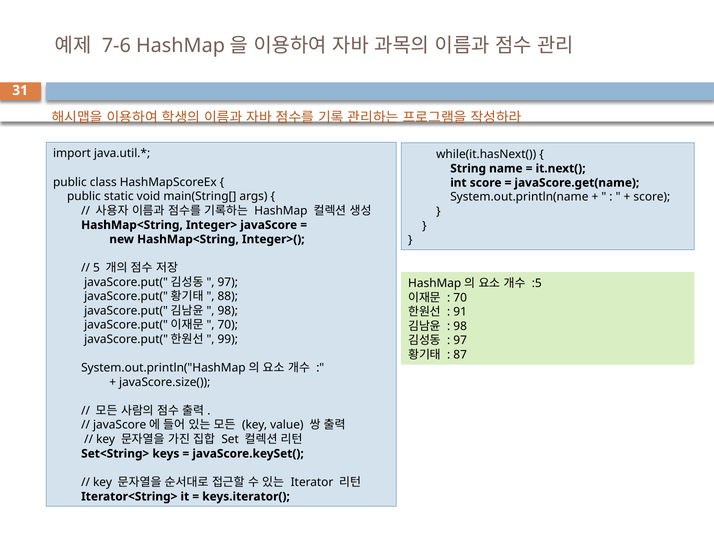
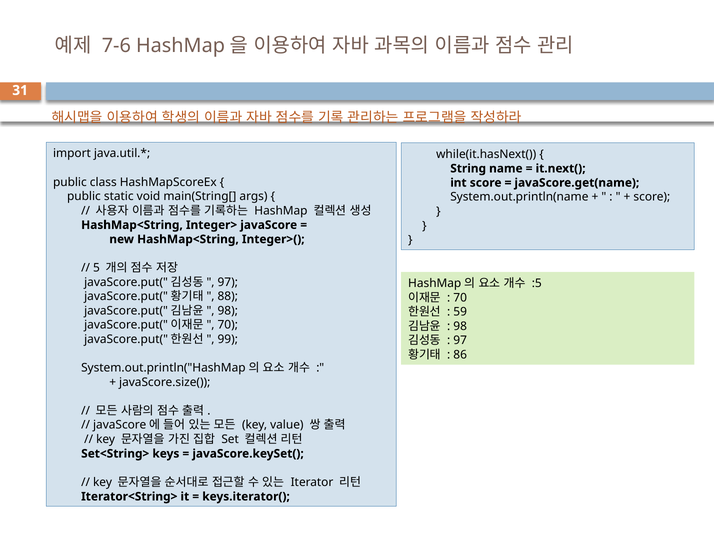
91: 91 -> 59 (460, 312)
87: 87 -> 86 (460, 355)
